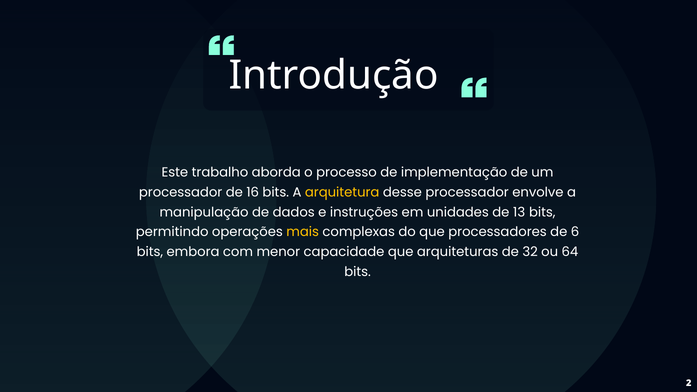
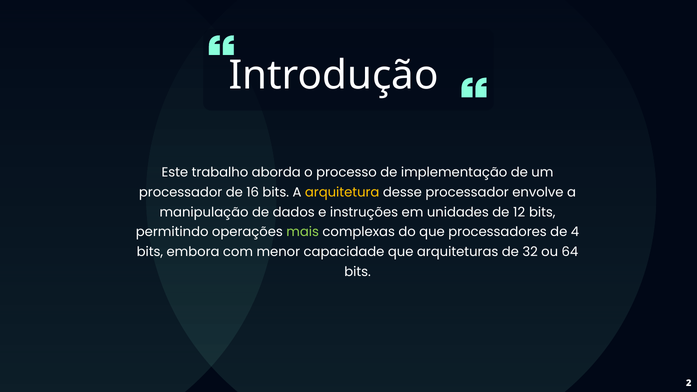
13: 13 -> 12 (519, 212)
mais colour: yellow -> light green (303, 232)
6: 6 -> 4 (575, 232)
